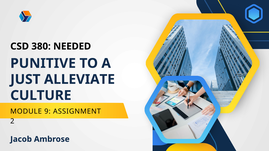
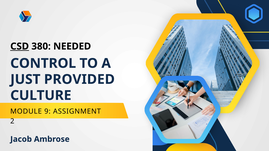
CSD underline: none -> present (20, 46)
PUNITIVE: PUNITIVE -> CONTROL (43, 63)
ALLEVIATE: ALLEVIATE -> PROVIDED (79, 80)
